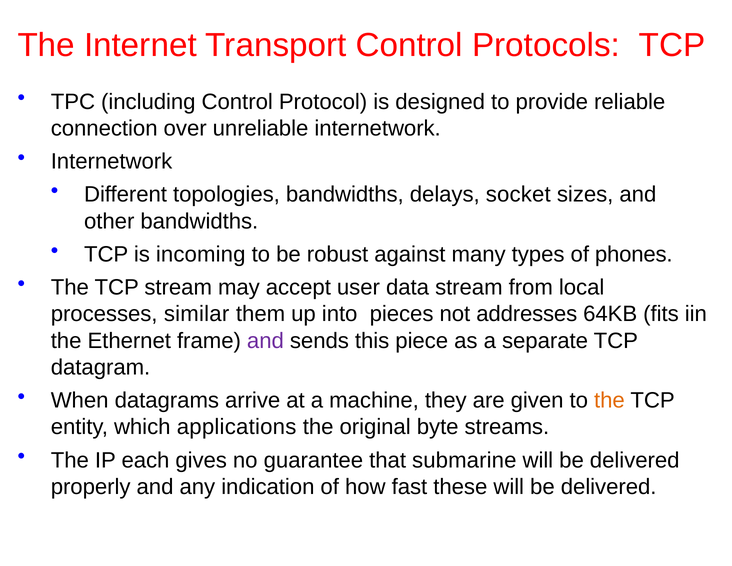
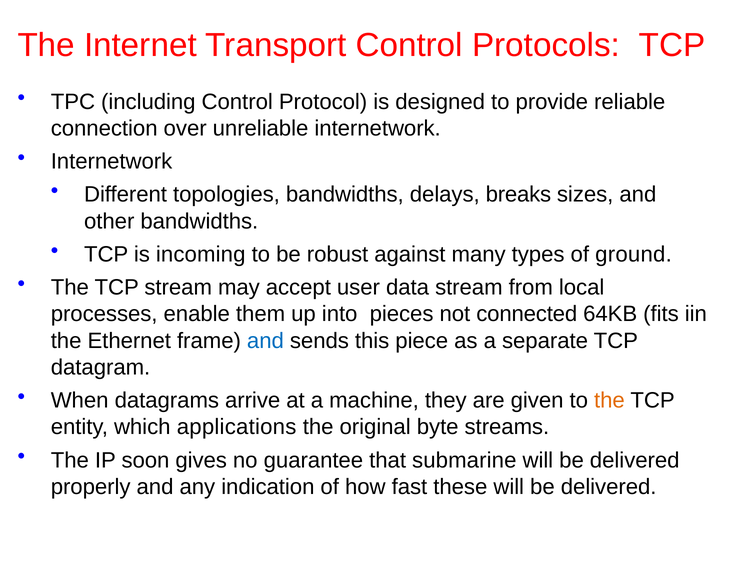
socket: socket -> breaks (518, 194)
phones: phones -> ground (634, 254)
similar: similar -> enable (197, 314)
addresses: addresses -> connected (527, 314)
and colour: purple -> blue (265, 341)
each: each -> soon (145, 460)
